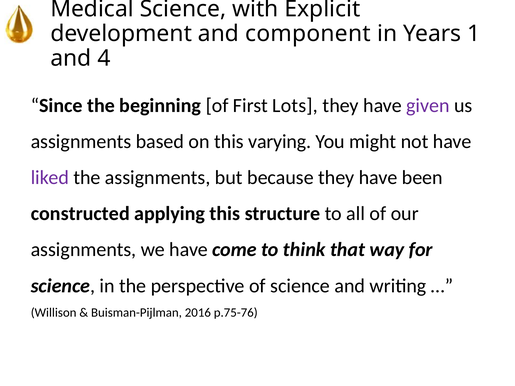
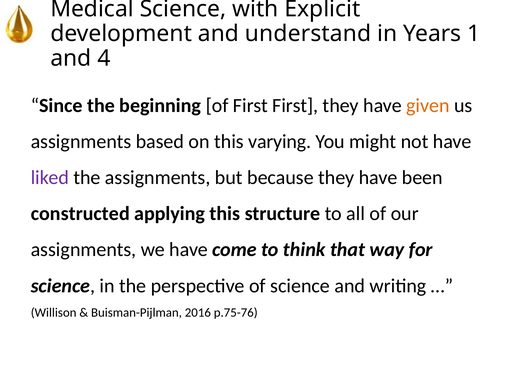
component: component -> understand (308, 34)
First Lots: Lots -> First (295, 106)
given colour: purple -> orange (428, 106)
